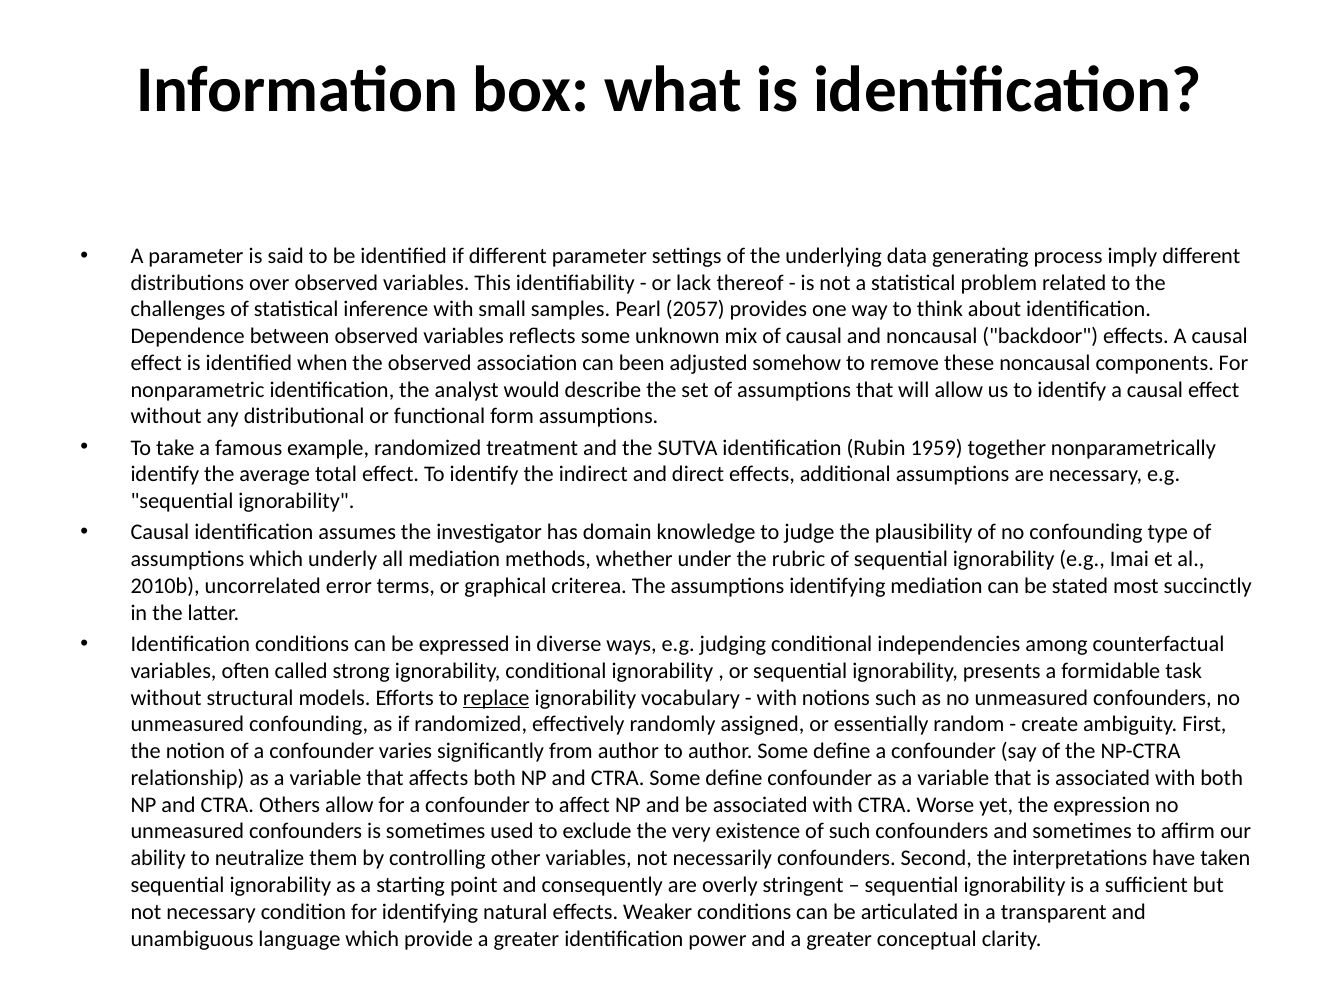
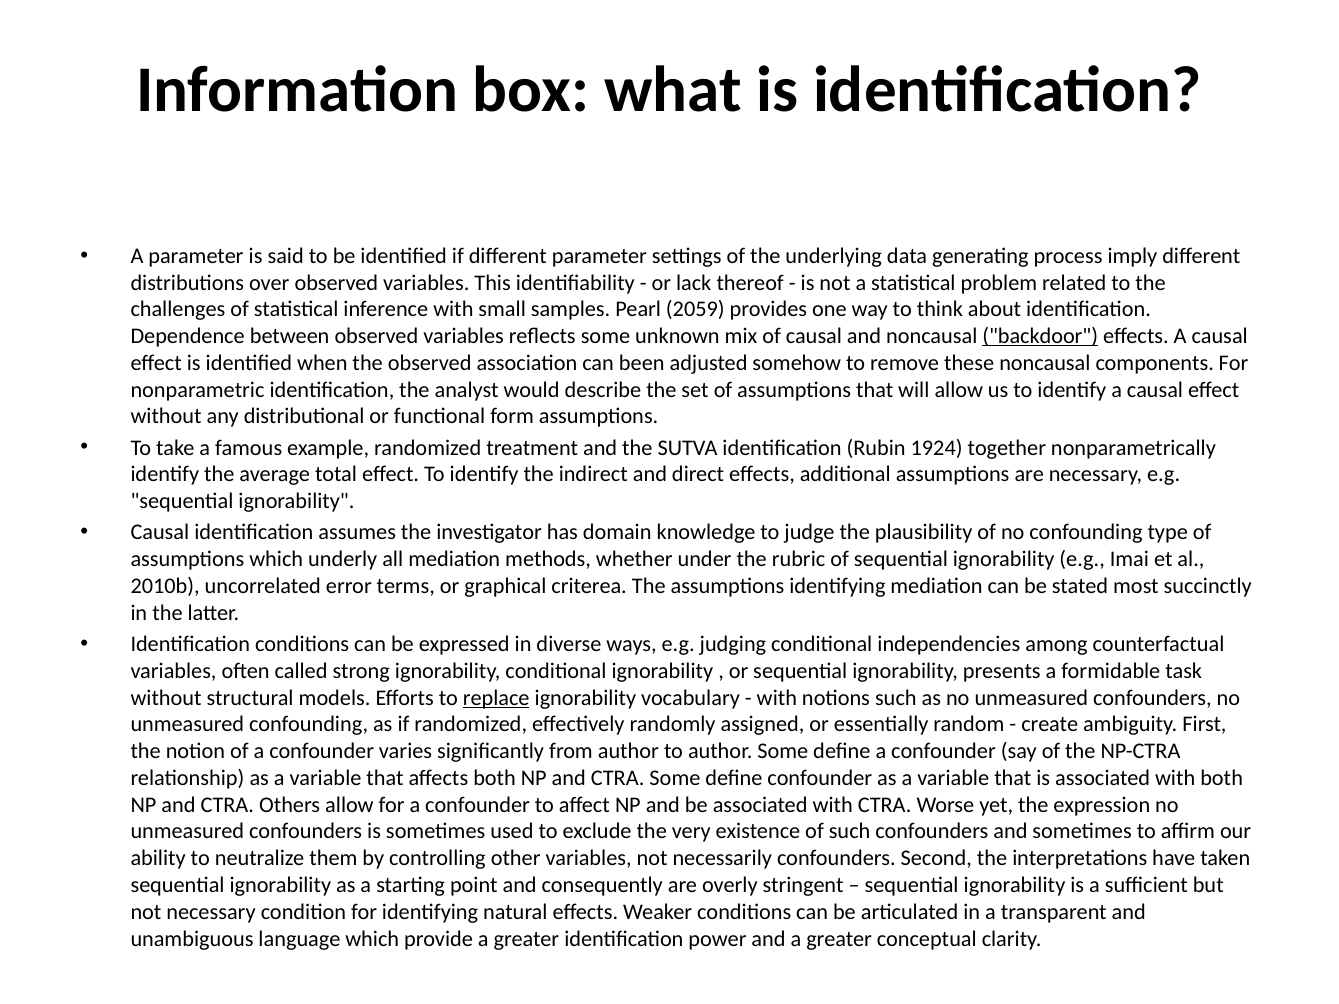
2057: 2057 -> 2059 (695, 310)
backdoor underline: none -> present (1040, 336)
1959: 1959 -> 1924 (937, 448)
